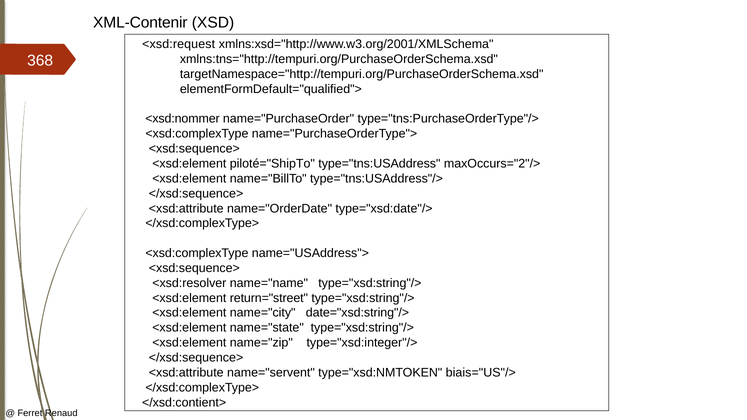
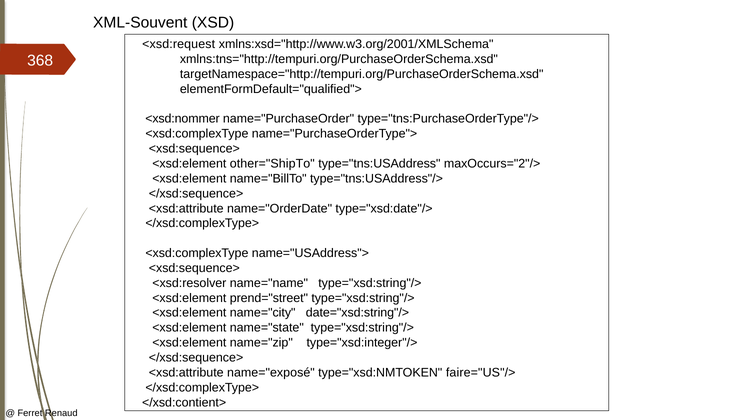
XML-Contenir: XML-Contenir -> XML-Souvent (140, 22)
piloté="ShipTo: piloté="ShipTo -> other="ShipTo (272, 164)
return="street: return="street -> prend="street (269, 298)
name="servent: name="servent -> name="exposé (271, 373)
biais="US"/>: biais="US"/> -> faire="US"/> (481, 373)
